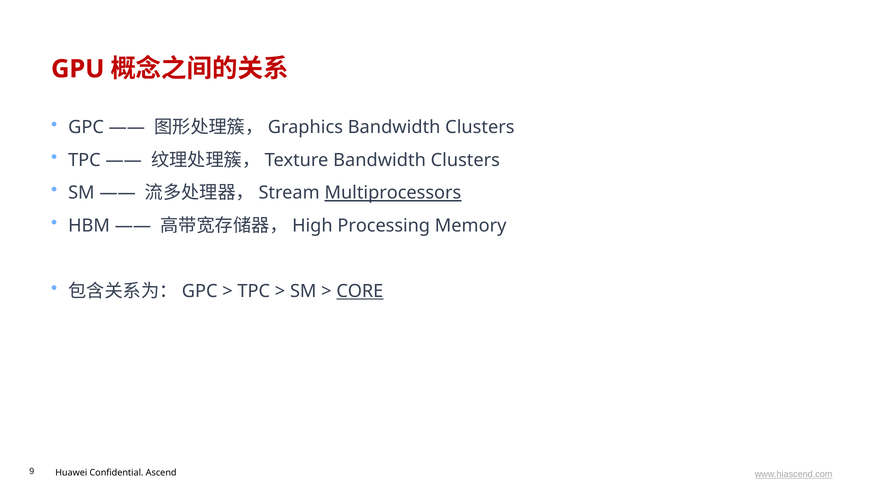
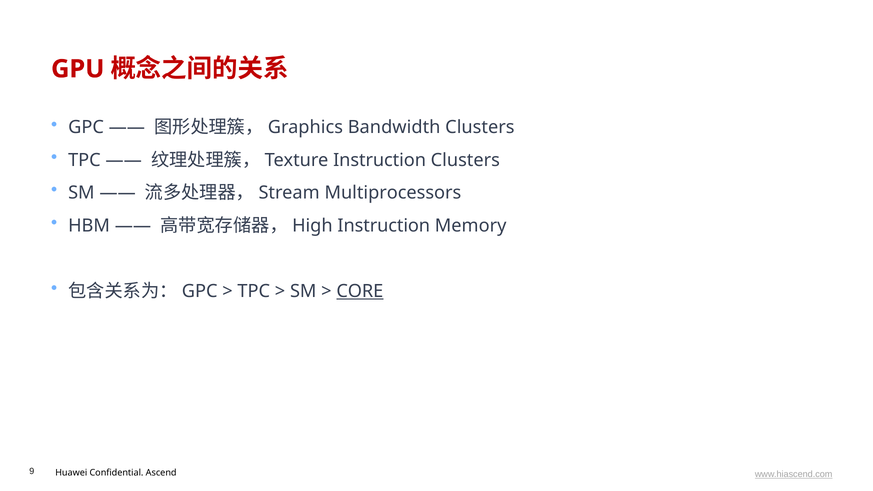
Bandwidth: Bandwidth -> Instruction (380, 160)
Multiprocessors underline: present -> none (393, 193)
Processing: Processing -> Instruction (384, 226)
